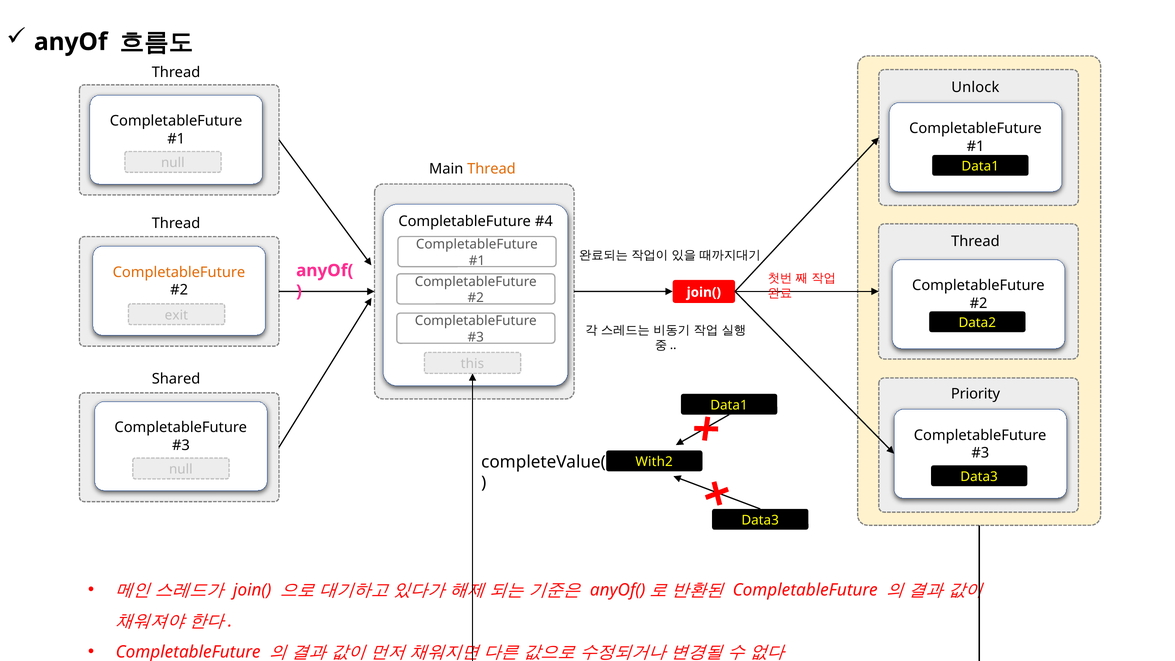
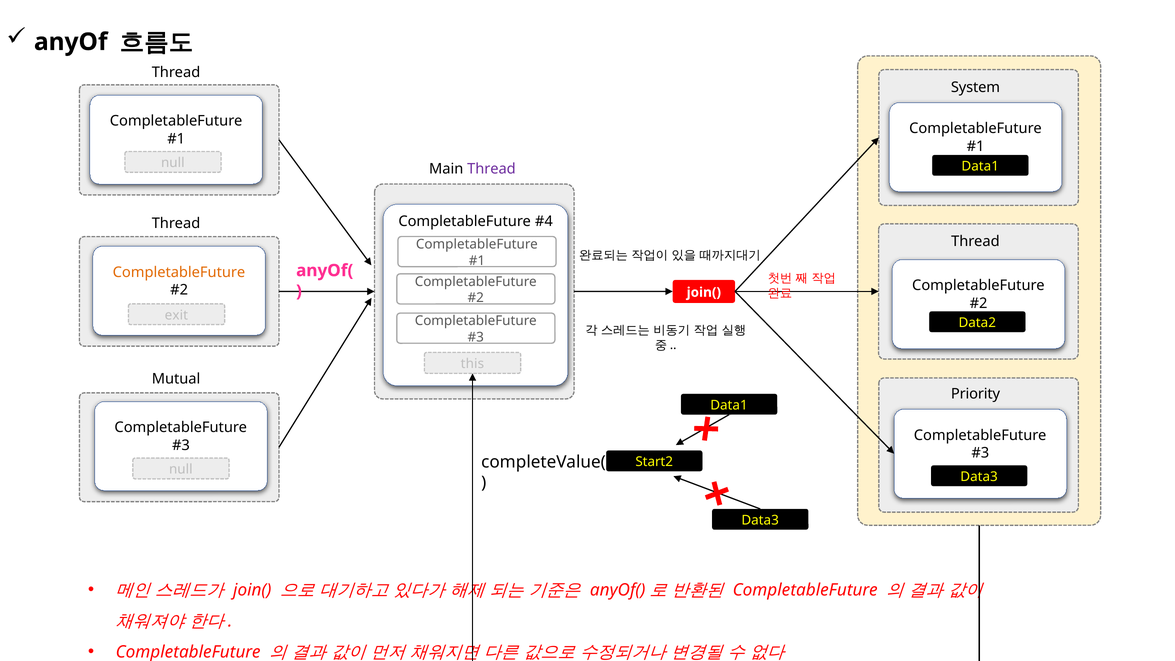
Unlock: Unlock -> System (976, 87)
Thread colour: orange -> purple (492, 169)
Shared: Shared -> Mutual (176, 379)
With2: With2 -> Start2 (654, 462)
